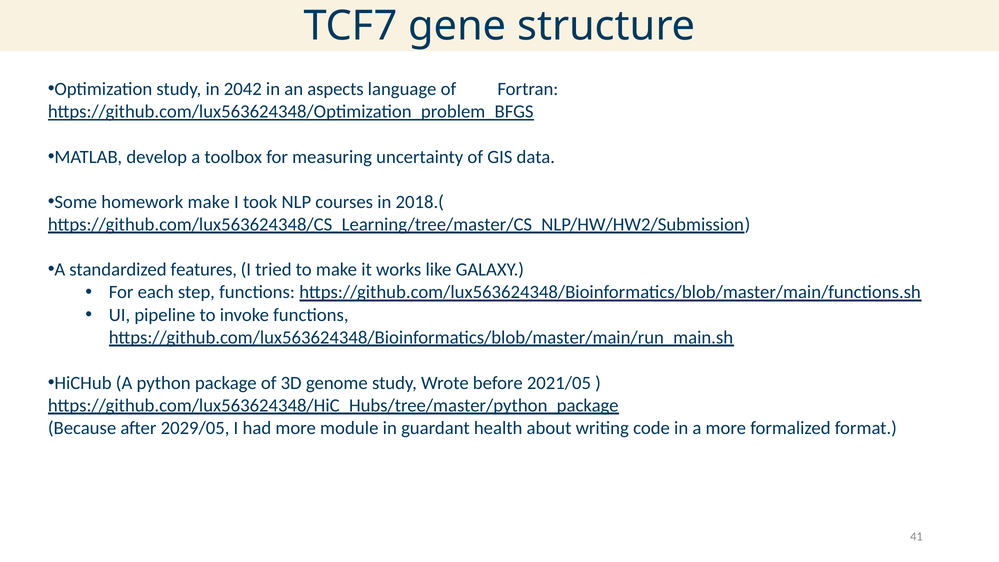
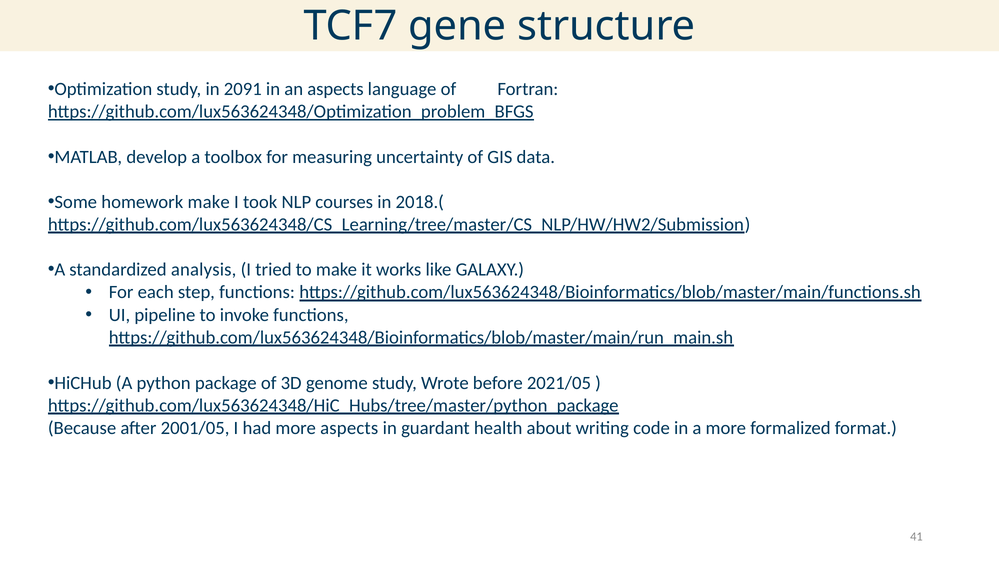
2042: 2042 -> 2091 (243, 89)
features: features -> analysis (204, 270)
2029/05: 2029/05 -> 2001/05 (195, 428)
more module: module -> aspects (349, 428)
